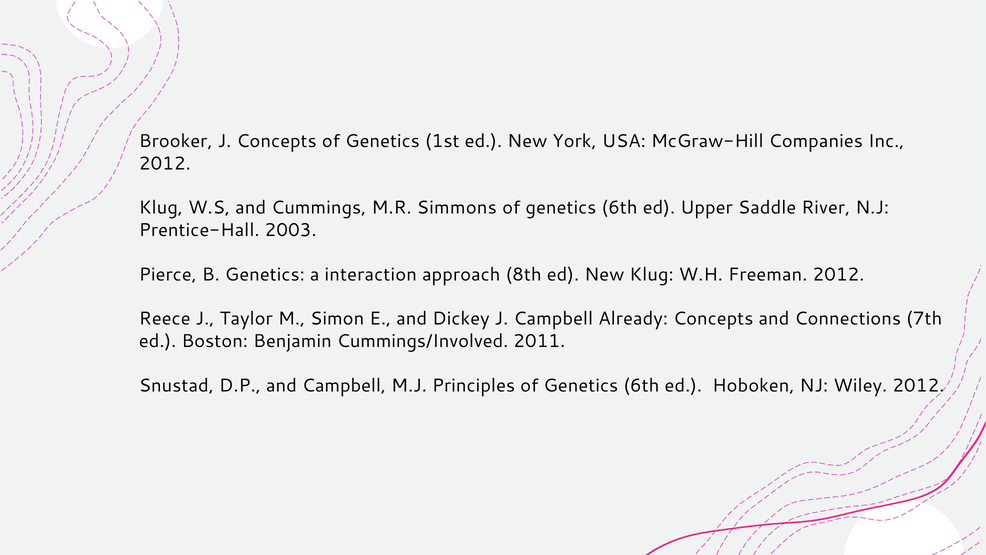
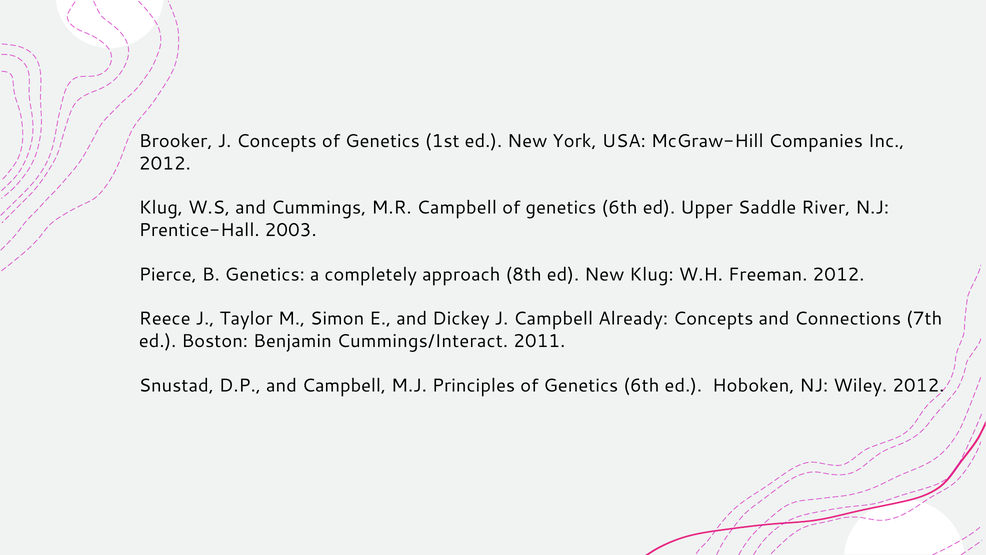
M.R Simmons: Simmons -> Campbell (457, 208)
interaction: interaction -> completely (371, 274)
Cummings/Involved: Cummings/Involved -> Cummings/Interact (422, 341)
